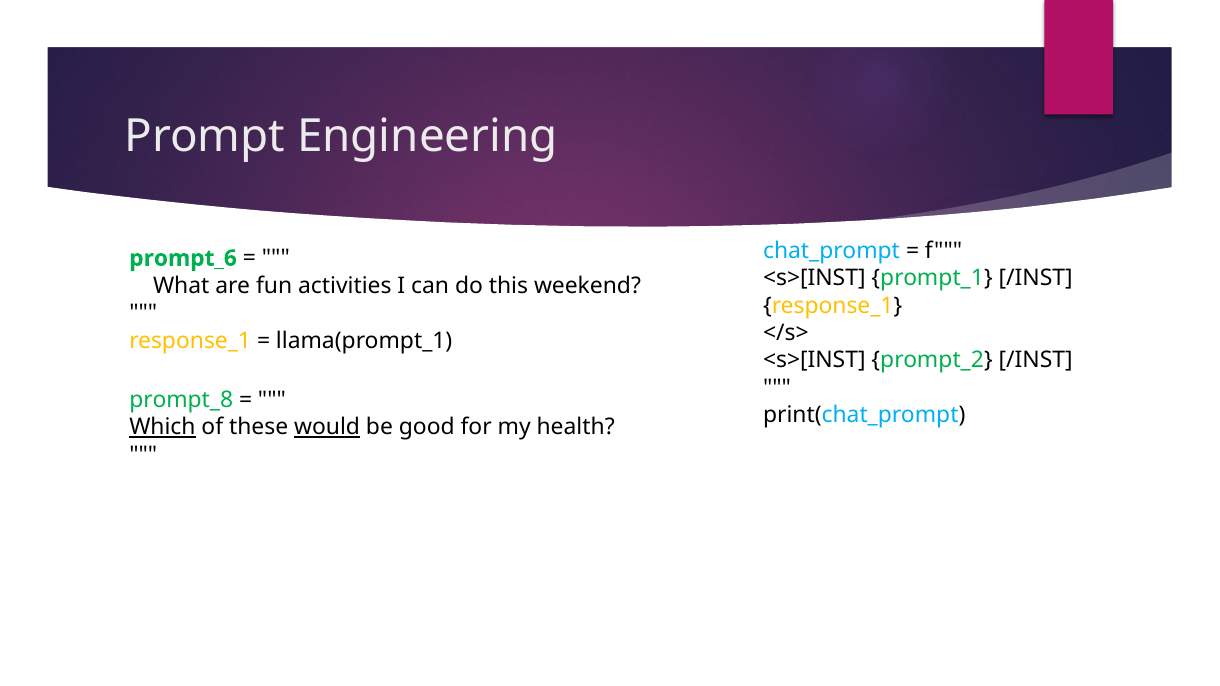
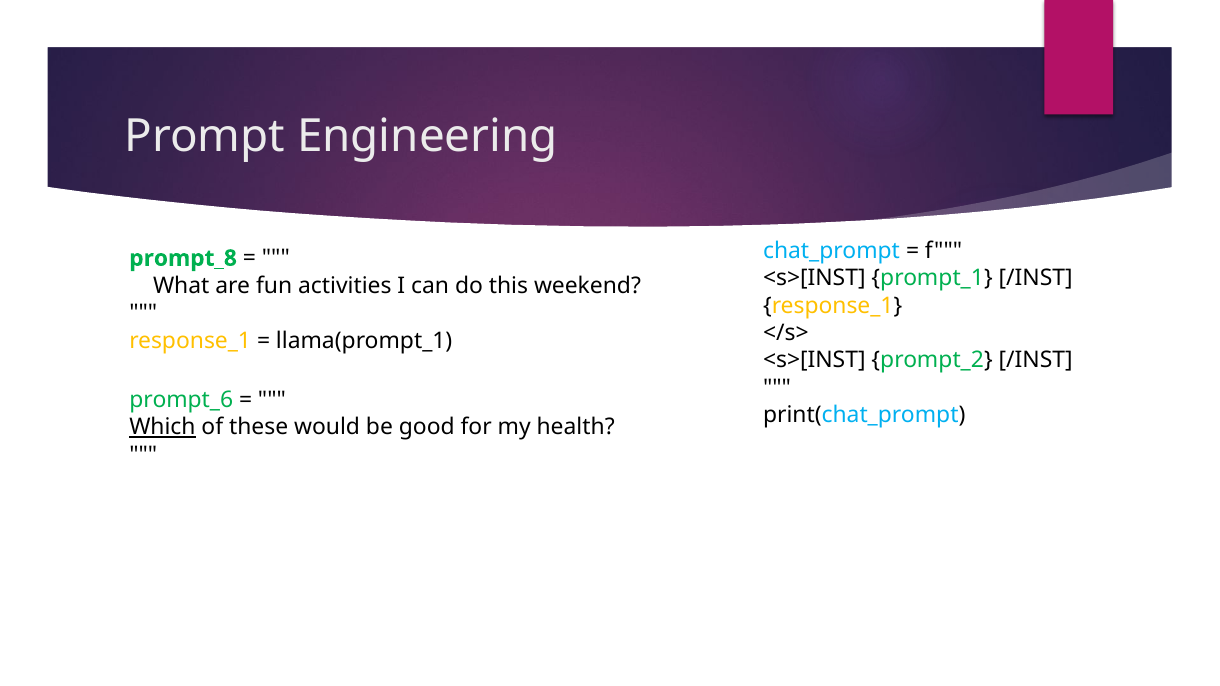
prompt_6: prompt_6 -> prompt_8 (183, 258)
prompt_8: prompt_8 -> prompt_6 (181, 400)
would underline: present -> none (327, 427)
